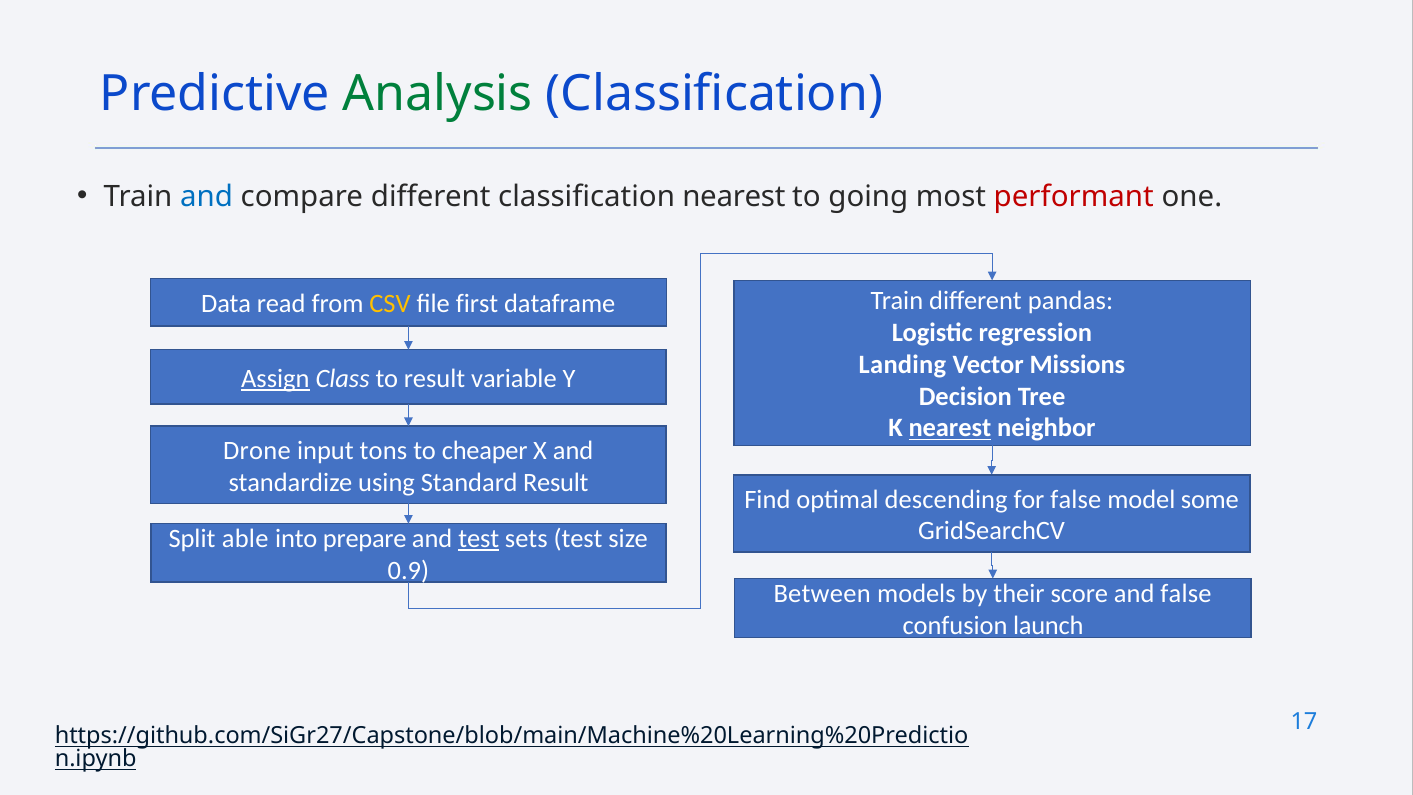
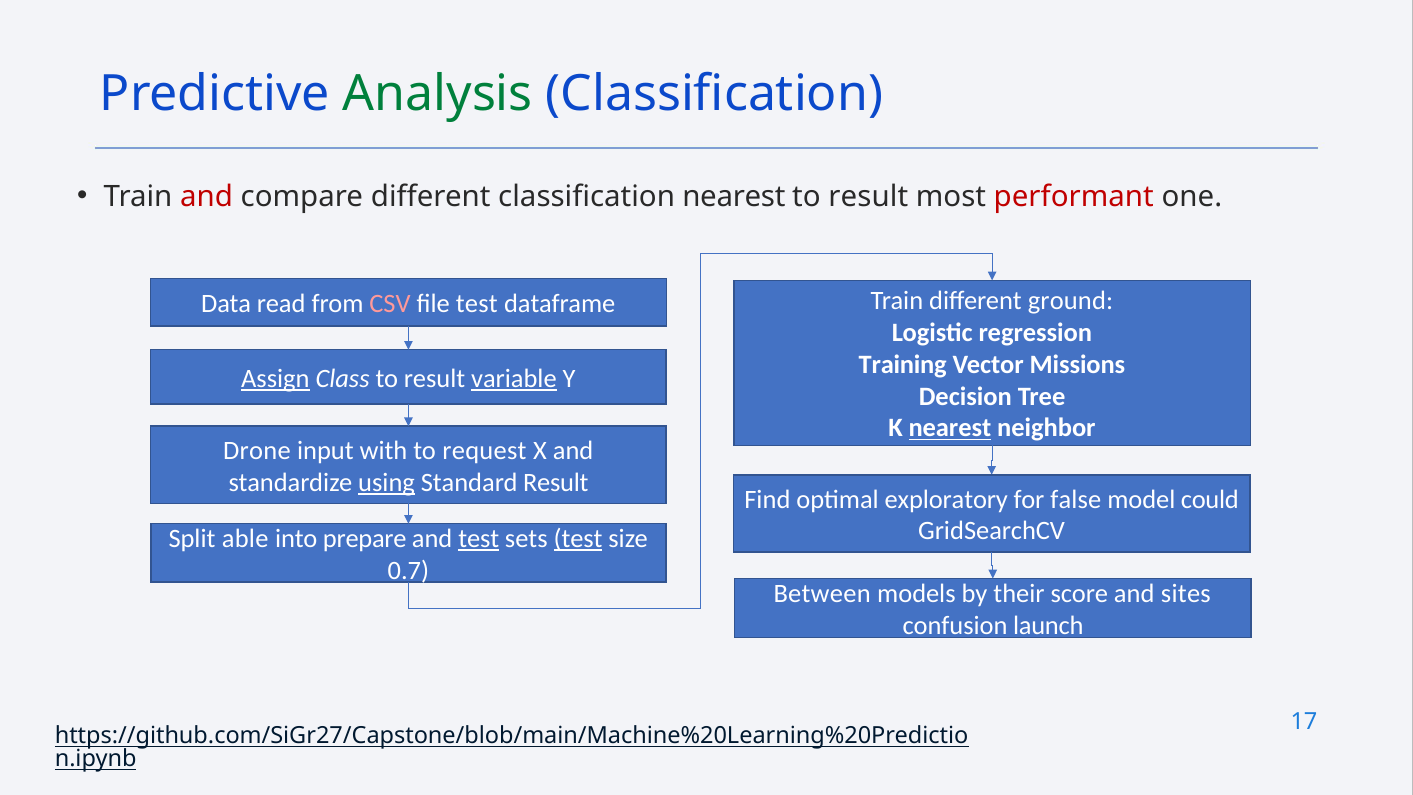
and colour: blue -> red (207, 196)
going: going -> result (868, 196)
pandas: pandas -> ground (1070, 301)
CSV colour: yellow -> pink (390, 304)
file first: first -> test (477, 304)
Landing: Landing -> Training (903, 365)
variable underline: none -> present (514, 379)
tons: tons -> with (384, 451)
cheaper: cheaper -> request (484, 451)
using underline: none -> present (387, 482)
descending: descending -> exploratory (946, 499)
some: some -> could (1210, 499)
test underline: none -> present (578, 539)
0.9: 0.9 -> 0.7 (408, 570)
and false: false -> sites (1186, 594)
